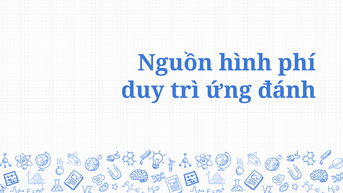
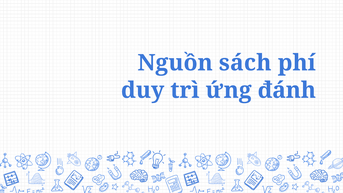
hình: hình -> sách (245, 63)
